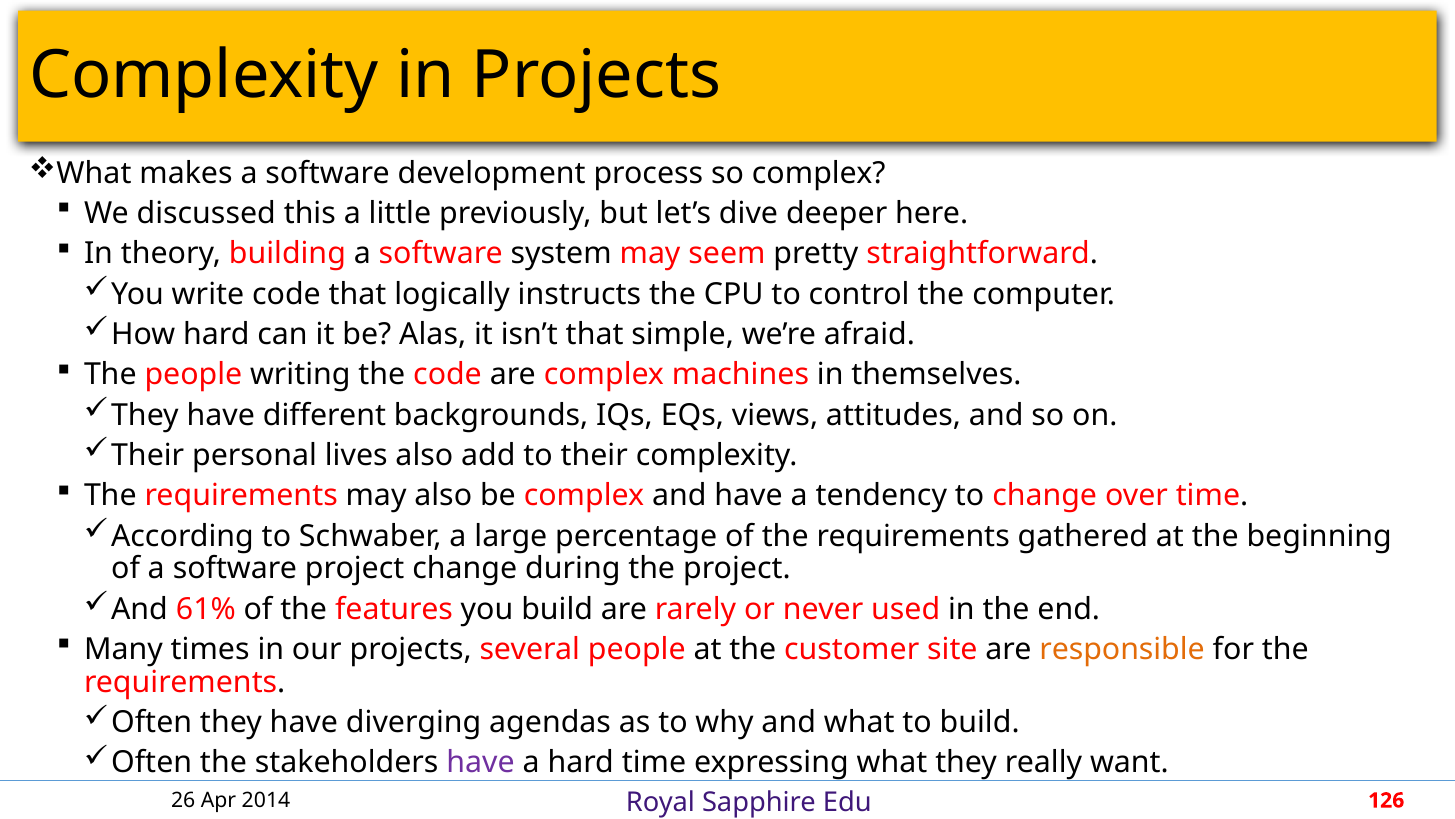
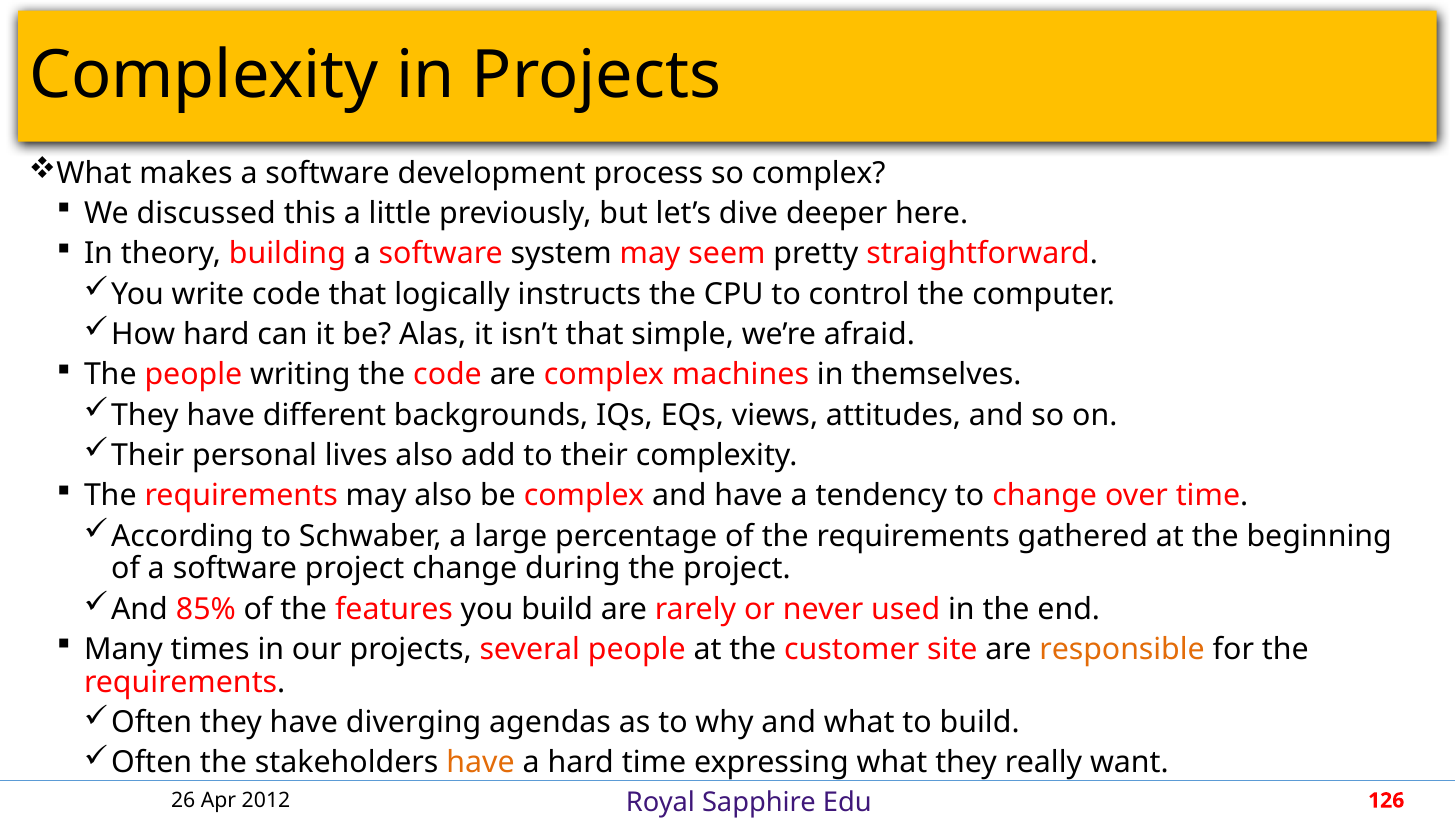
61%: 61% -> 85% (206, 609)
have colour: purple -> orange (481, 762)
2014: 2014 -> 2012 (266, 800)
